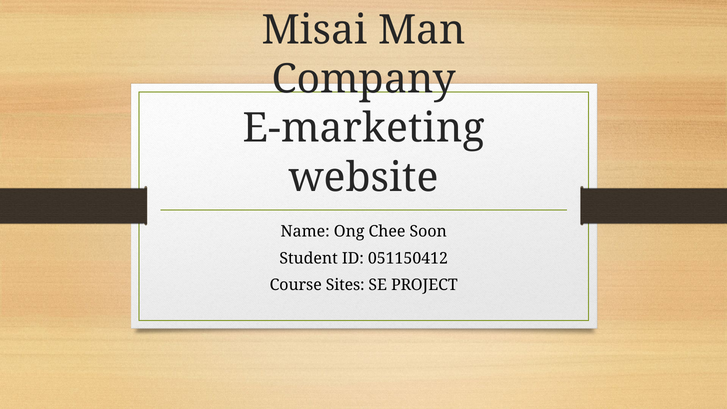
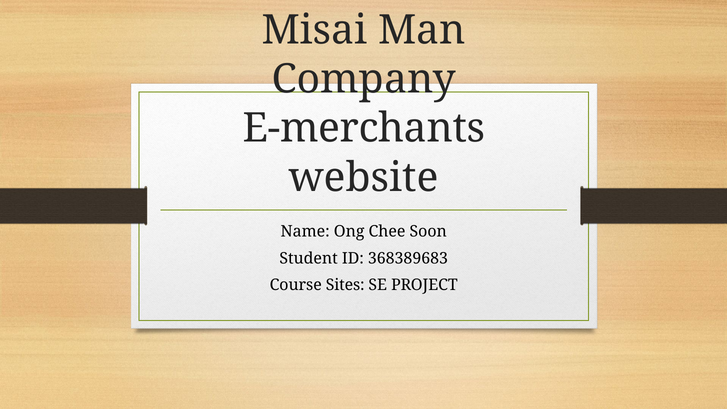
E-marketing: E-marketing -> E-merchants (364, 128)
051150412: 051150412 -> 368389683 (408, 258)
